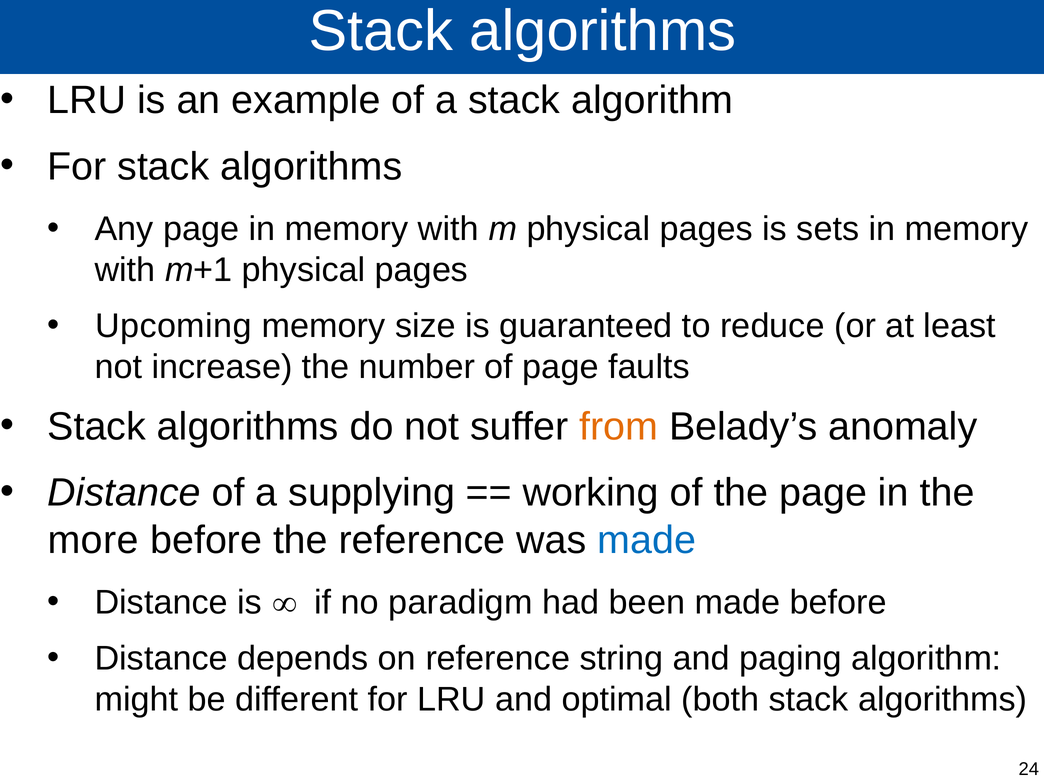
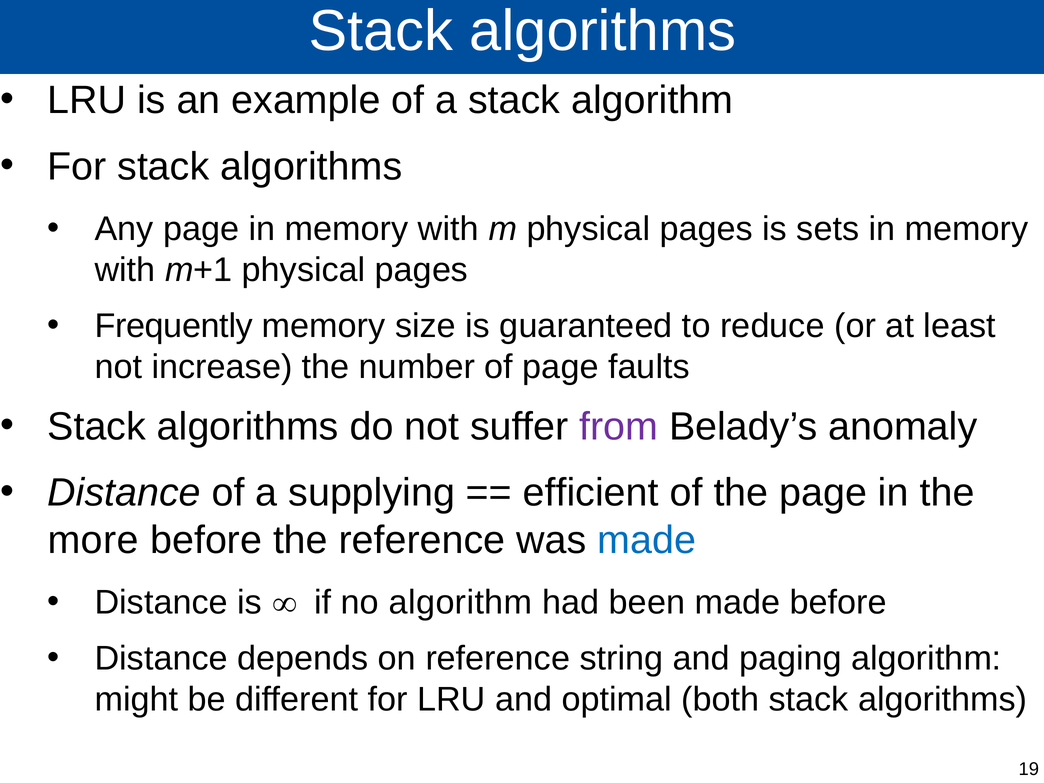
Upcoming: Upcoming -> Frequently (174, 326)
from colour: orange -> purple (619, 427)
working: working -> efficient (591, 493)
no paradigm: paradigm -> algorithm (461, 603)
24: 24 -> 19 (1029, 769)
